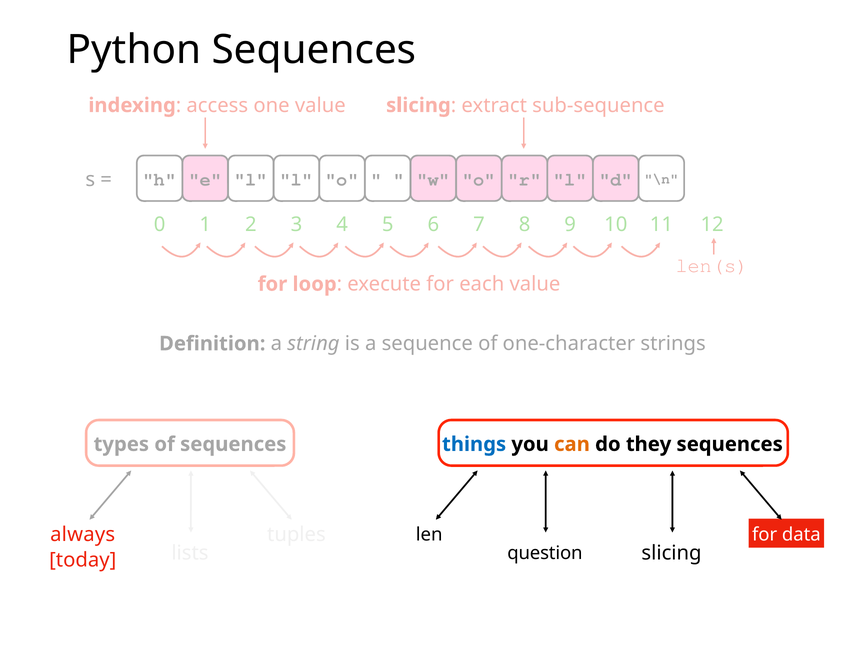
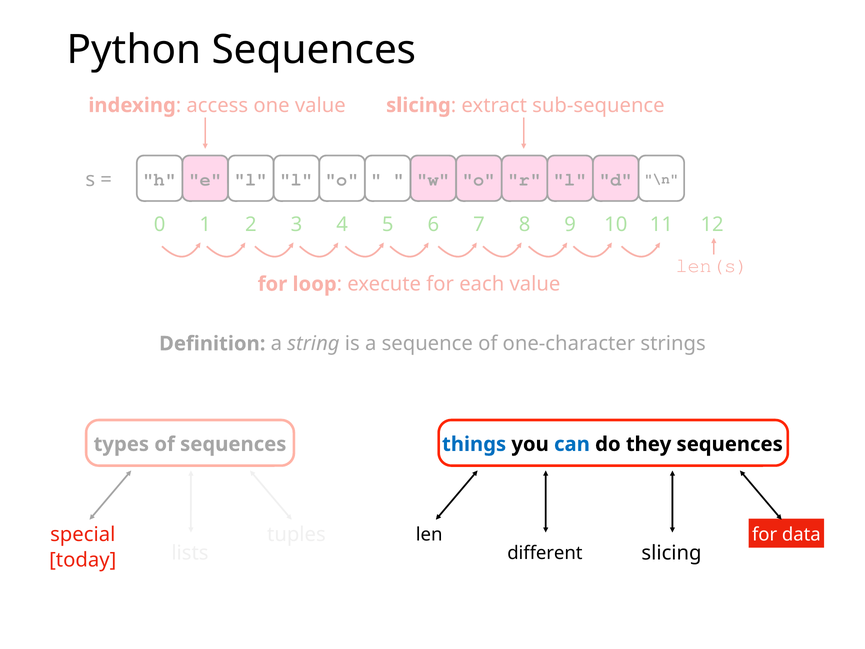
can colour: orange -> blue (572, 444)
always: always -> special (83, 534)
question: question -> different (545, 553)
